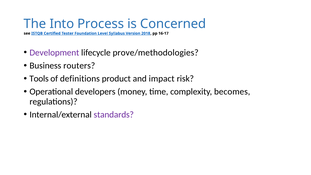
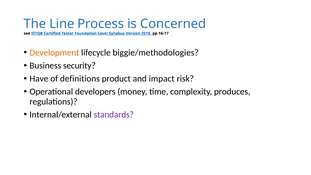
Into: Into -> Line (62, 24)
Development colour: purple -> orange (54, 53)
prove/methodologies: prove/methodologies -> biggie/methodologies (156, 53)
routers: routers -> security (79, 66)
Tools: Tools -> Have (39, 79)
becomes: becomes -> produces (232, 92)
